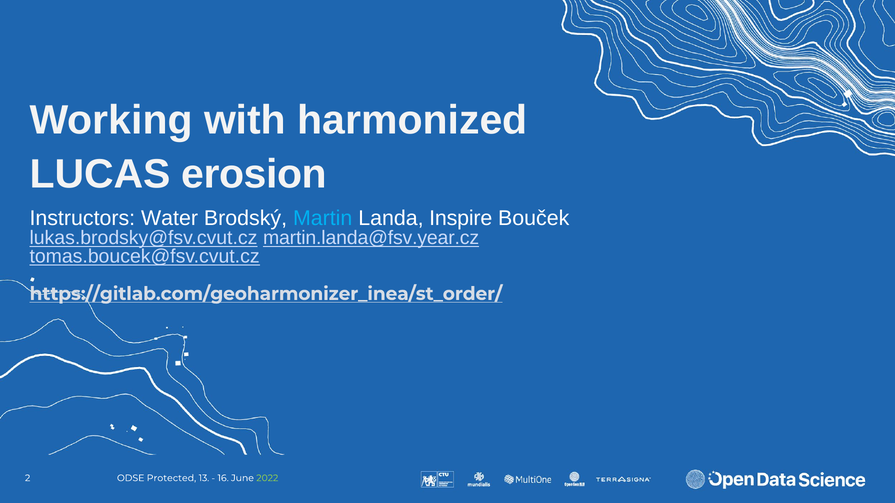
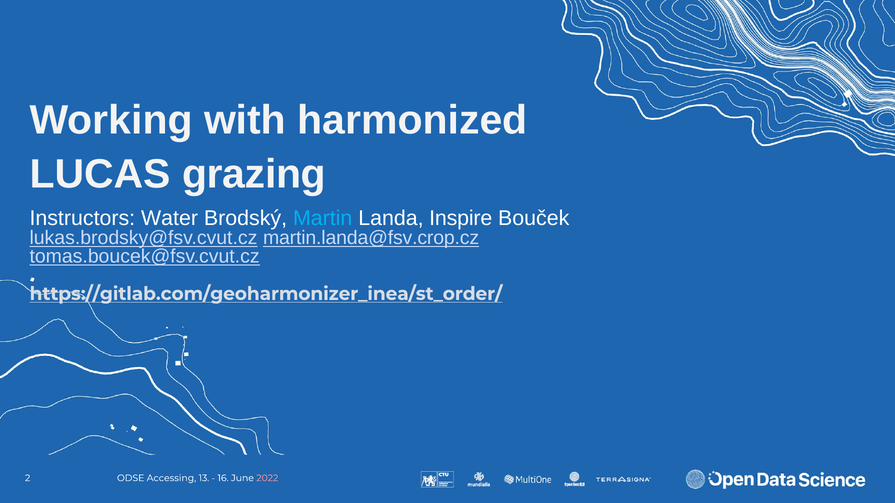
erosion: erosion -> grazing (254, 174)
martin.landa@fsv.year.cz: martin.landa@fsv.year.cz -> martin.landa@fsv.crop.cz (371, 238)
Protected: Protected -> Accessing (171, 478)
2022 colour: light green -> pink (267, 478)
